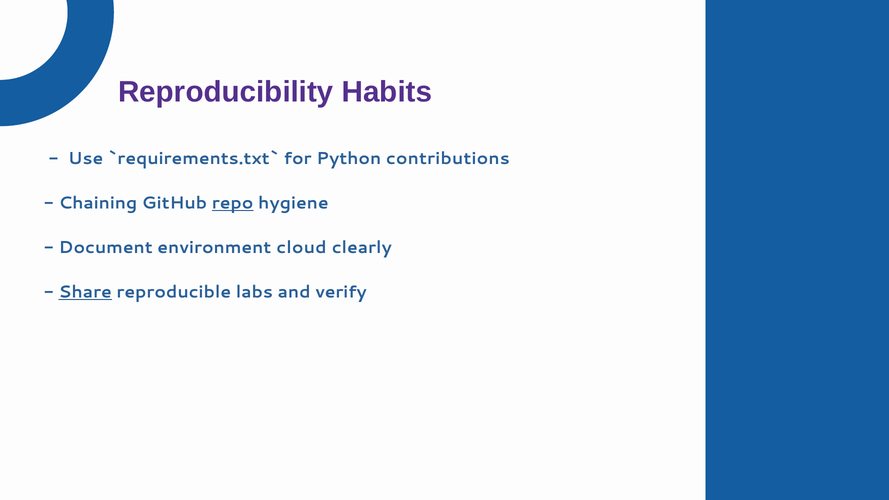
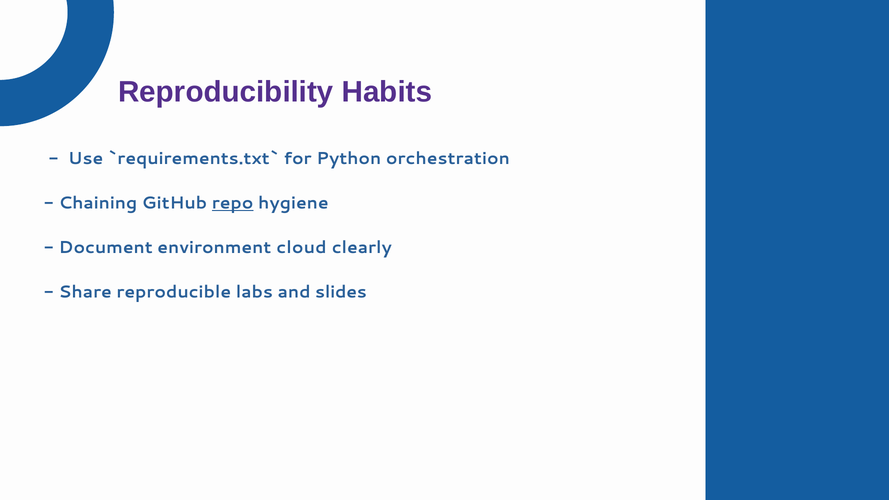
contributions: contributions -> orchestration (448, 158)
Share underline: present -> none (85, 292)
verify: verify -> slides (341, 292)
